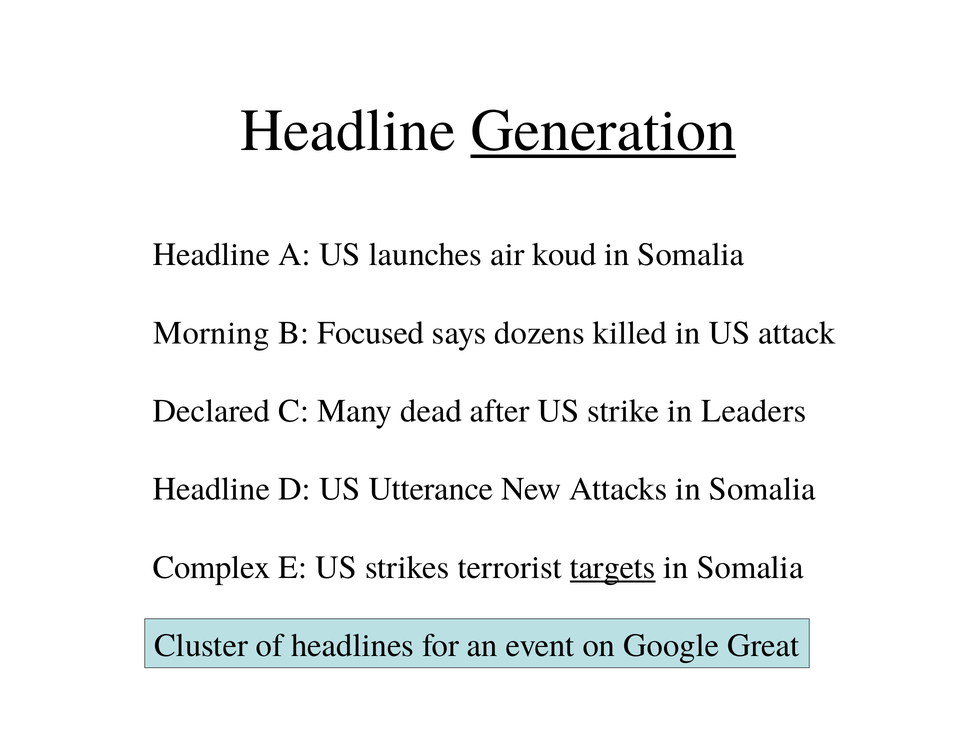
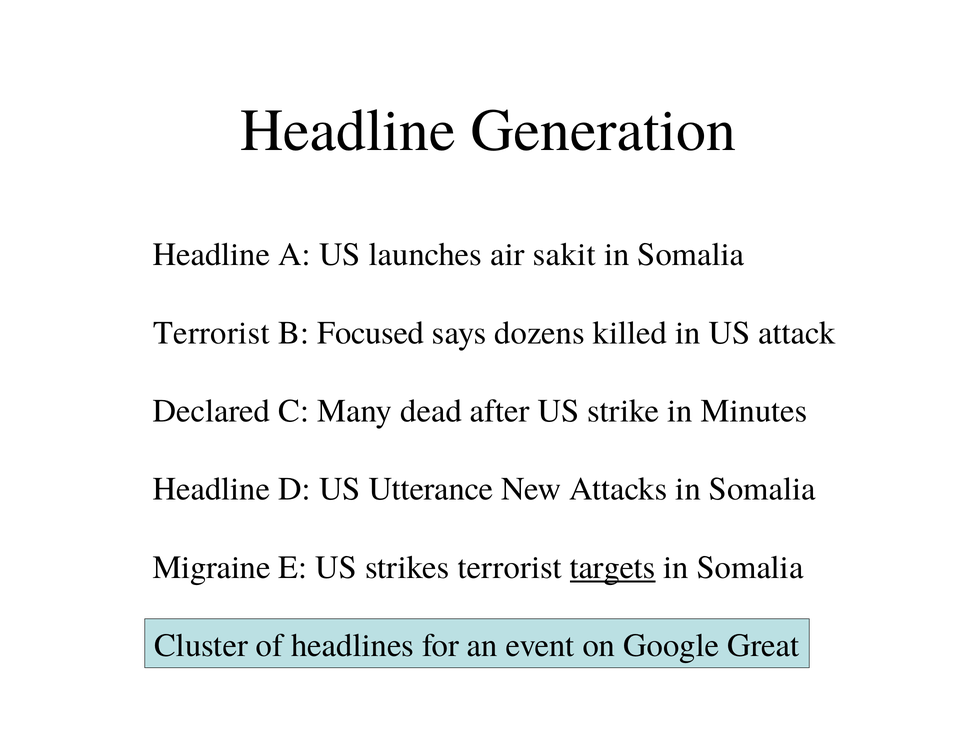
Generation underline: present -> none (603, 130)
koud: koud -> sakit (564, 255)
Morning: Morning -> Terrorist (211, 333)
Leaders: Leaders -> Minutes (754, 411)
Complex: Complex -> Migraine (212, 567)
